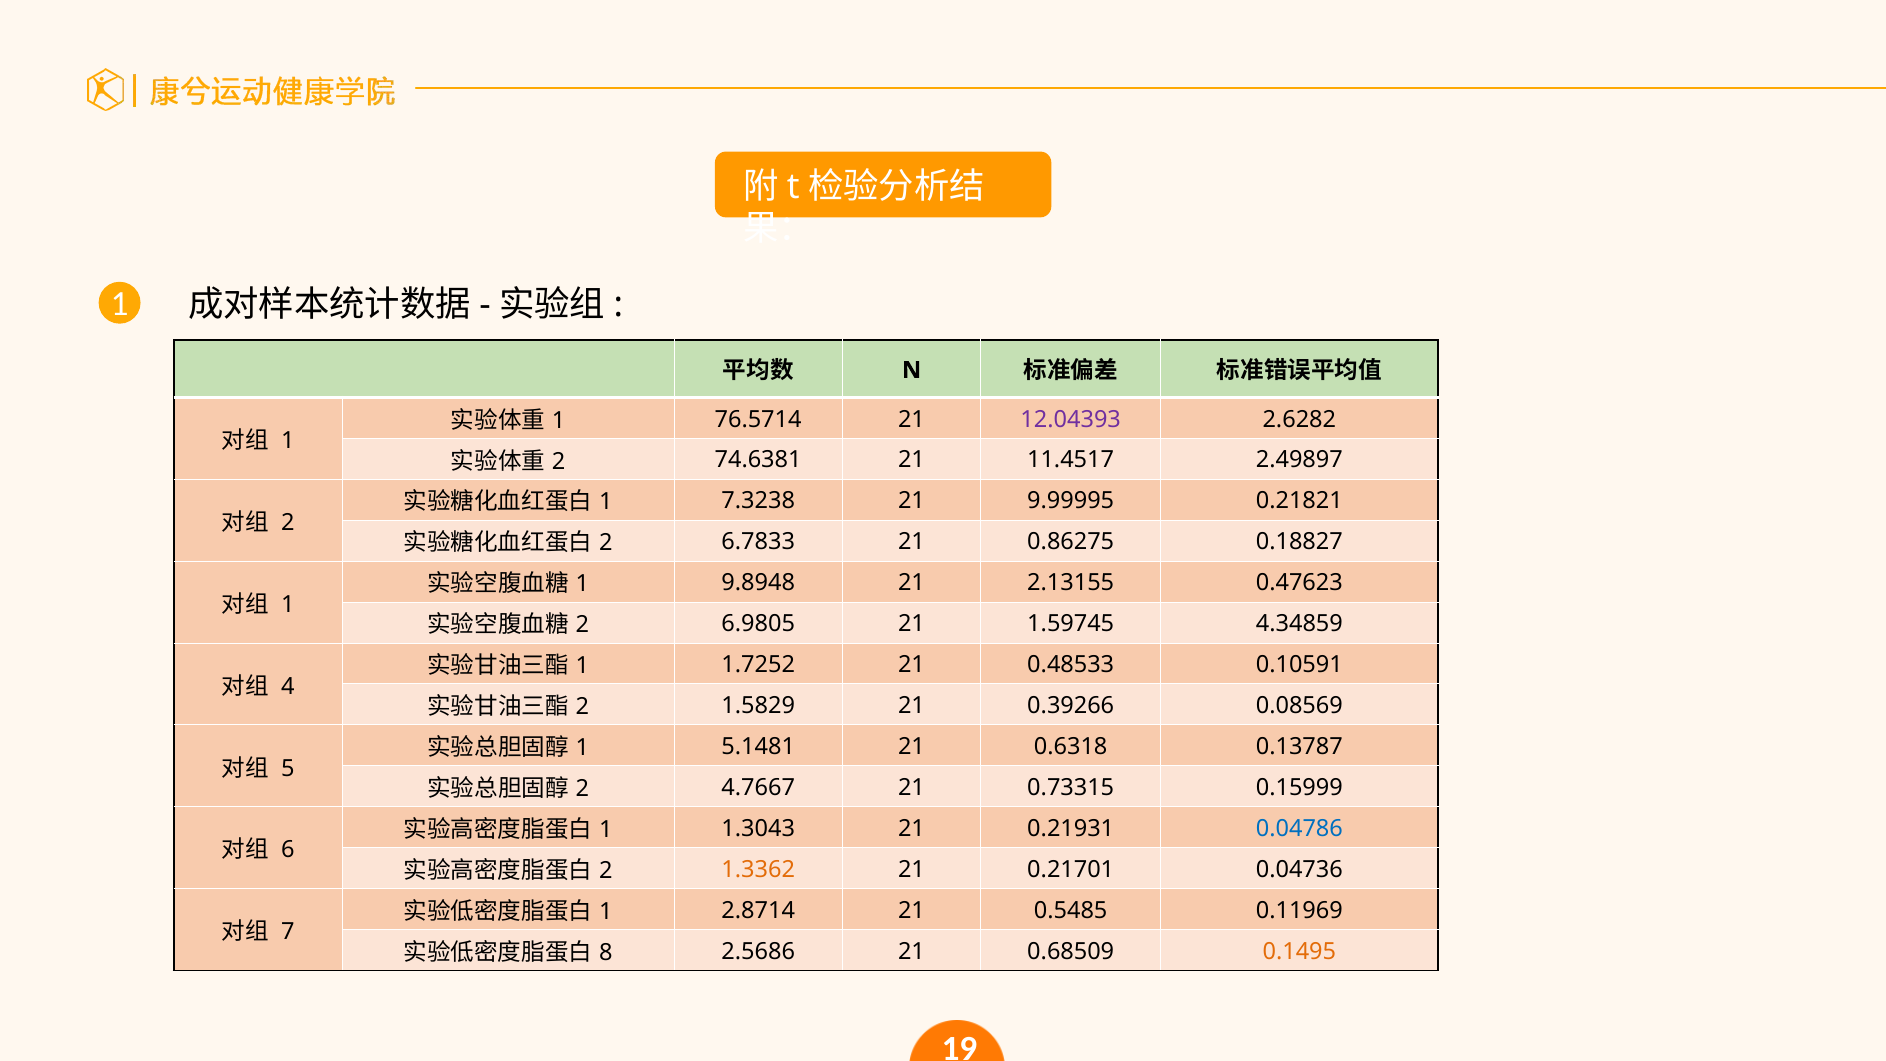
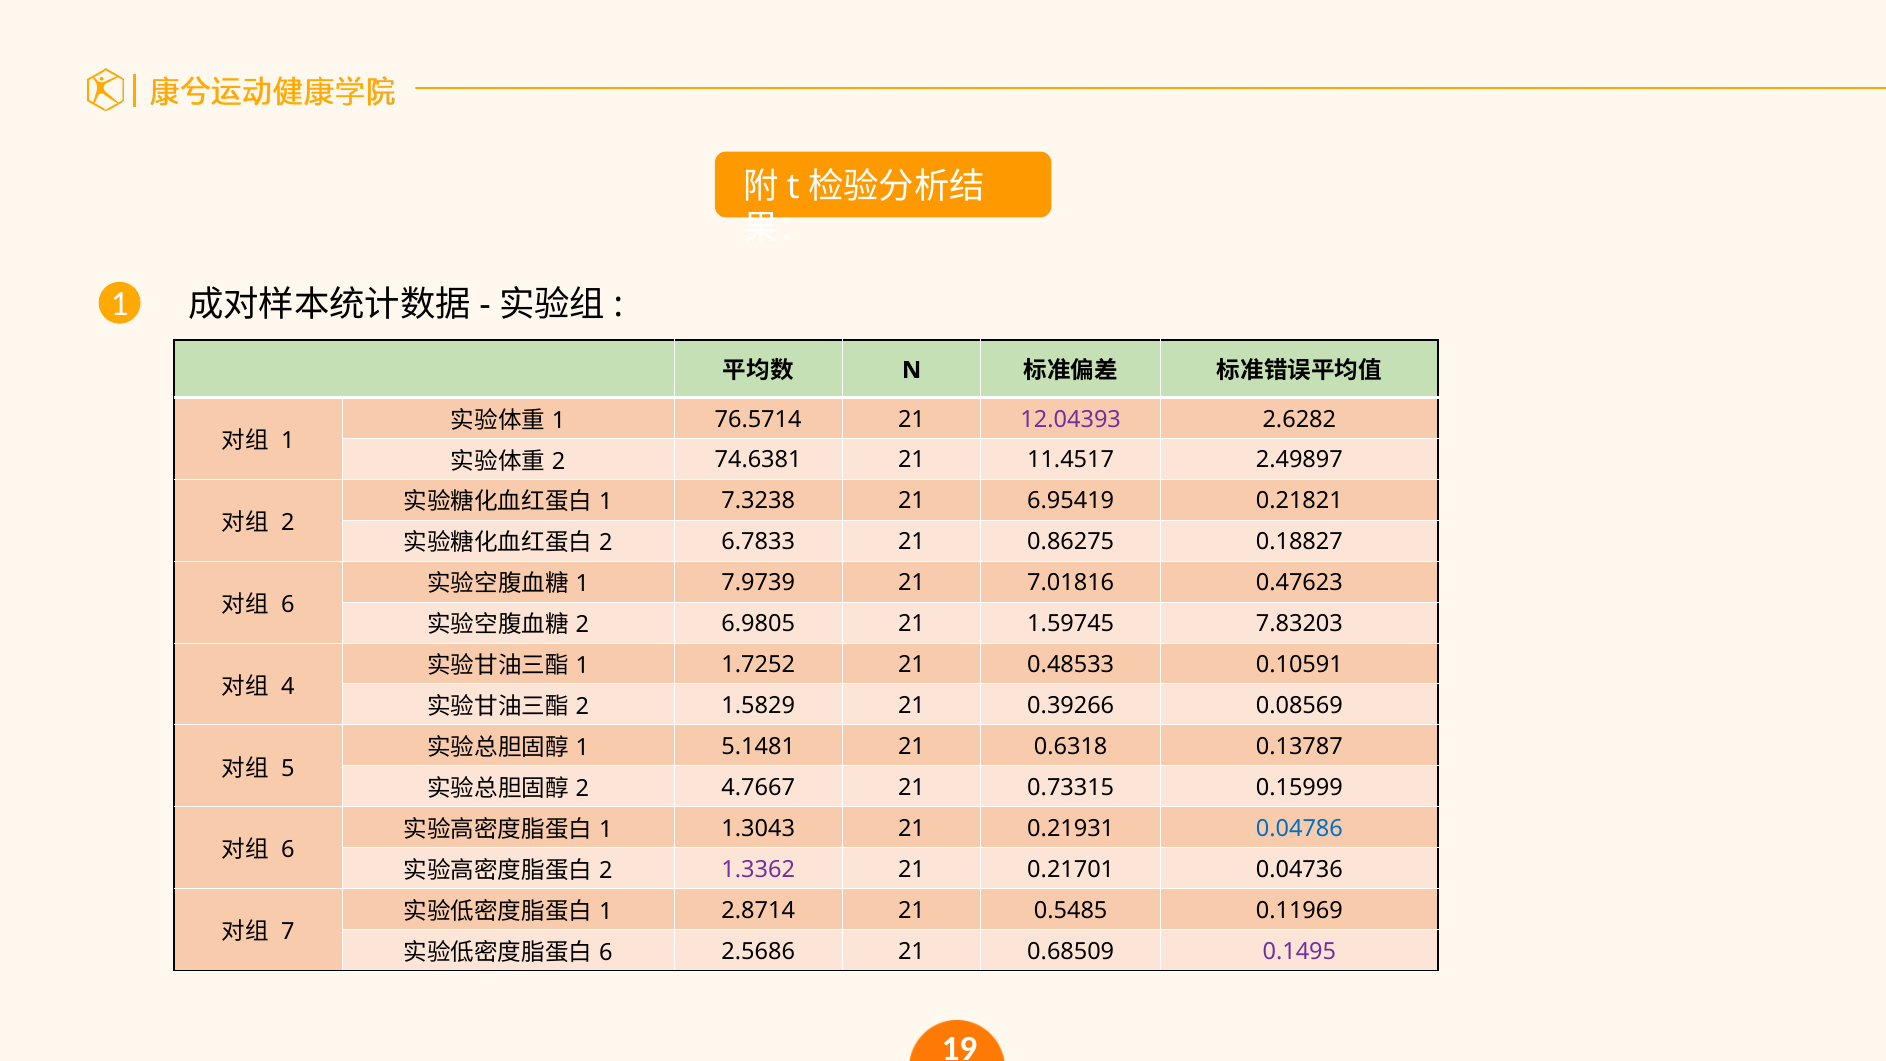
9.99995: 9.99995 -> 6.95419 (1071, 501)
9.8948: 9.8948 -> 7.9739 (758, 583)
2.13155: 2.13155 -> 7.01816 (1071, 583)
1: 1 -> 6 (288, 604)
4.34859: 4.34859 -> 7.83203 (1299, 624)
1.3362 colour: orange -> purple (758, 869)
8: 8 -> 6 (606, 952)
0.1495 colour: orange -> purple (1299, 951)
